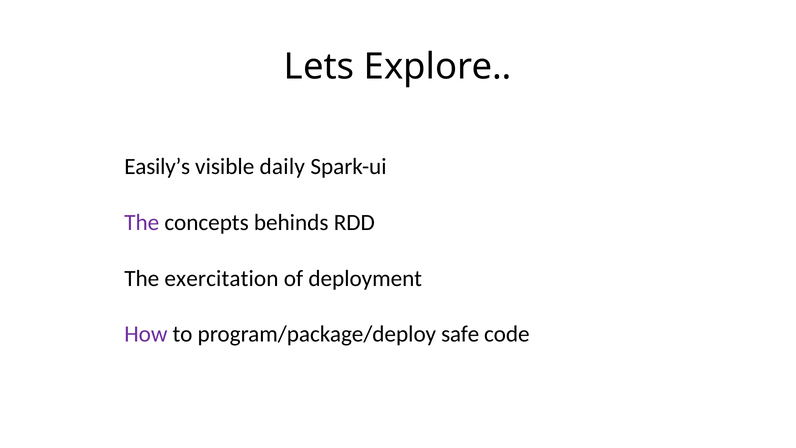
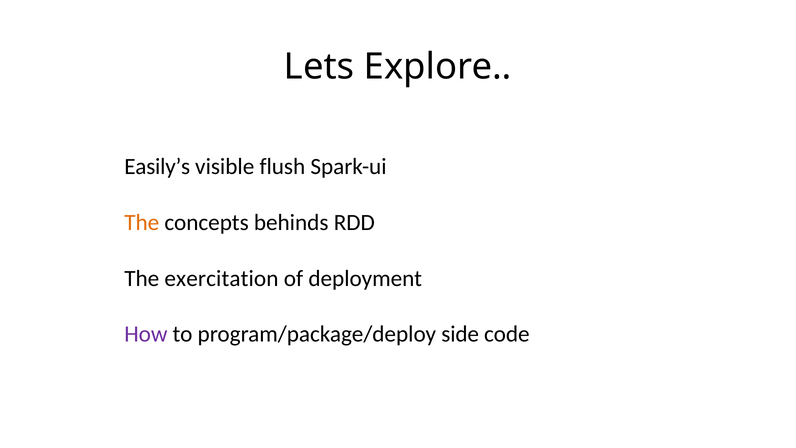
daily: daily -> flush (282, 167)
The colour: purple -> orange (142, 222)
safe: safe -> side (460, 334)
